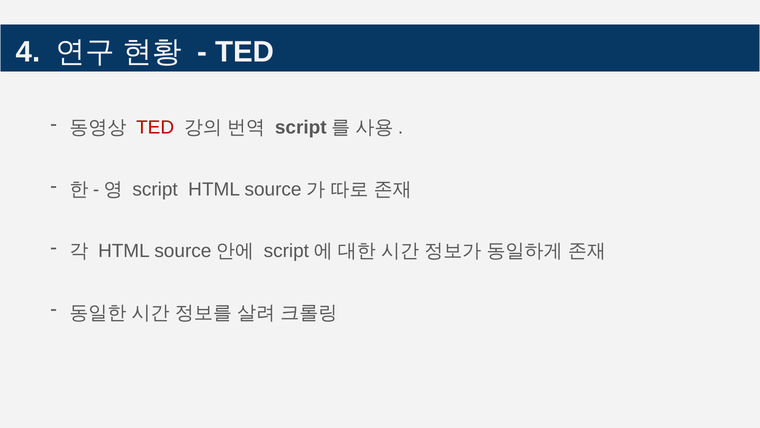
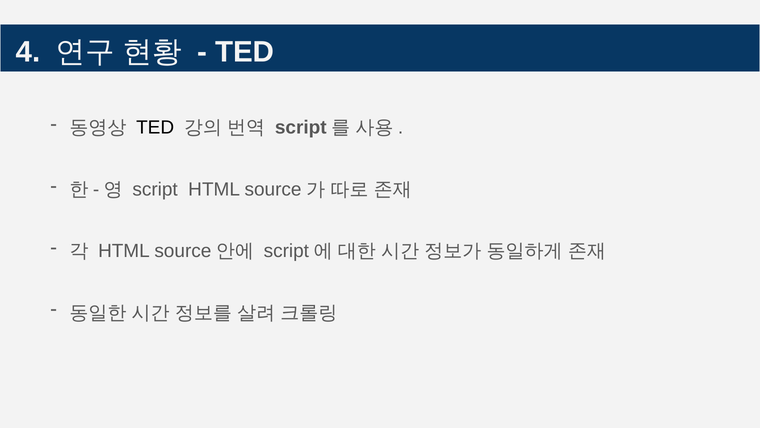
TED colour: red -> black (155, 128)
